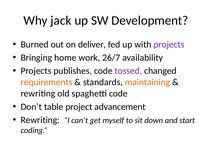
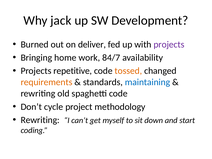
26/7: 26/7 -> 84/7 (111, 58)
publishes: publishes -> repetitive (73, 71)
tossed colour: purple -> orange (128, 71)
maintaining colour: orange -> blue (148, 82)
table: table -> cycle (54, 107)
advancement: advancement -> methodology (120, 107)
